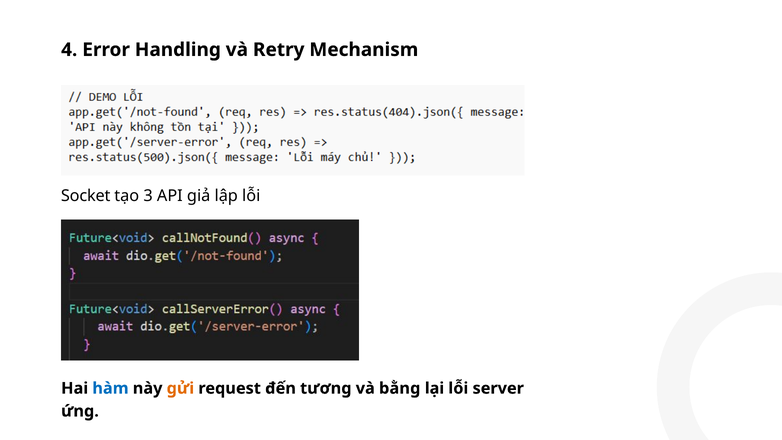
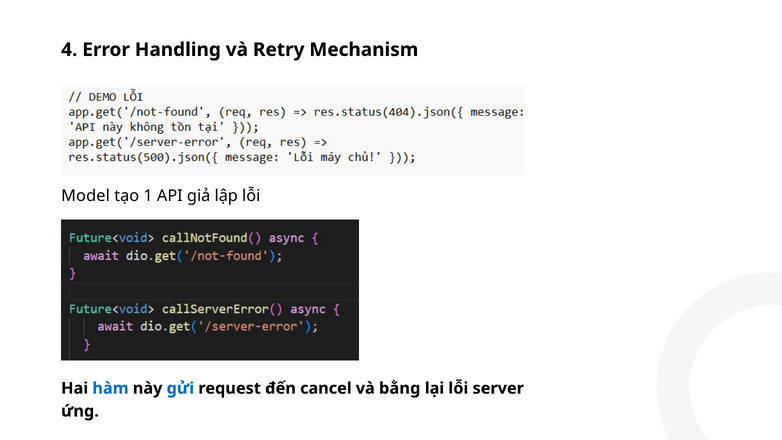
Socket: Socket -> Model (86, 196)
3: 3 -> 1 (148, 196)
gửi colour: orange -> blue (180, 388)
tương: tương -> cancel (326, 388)
